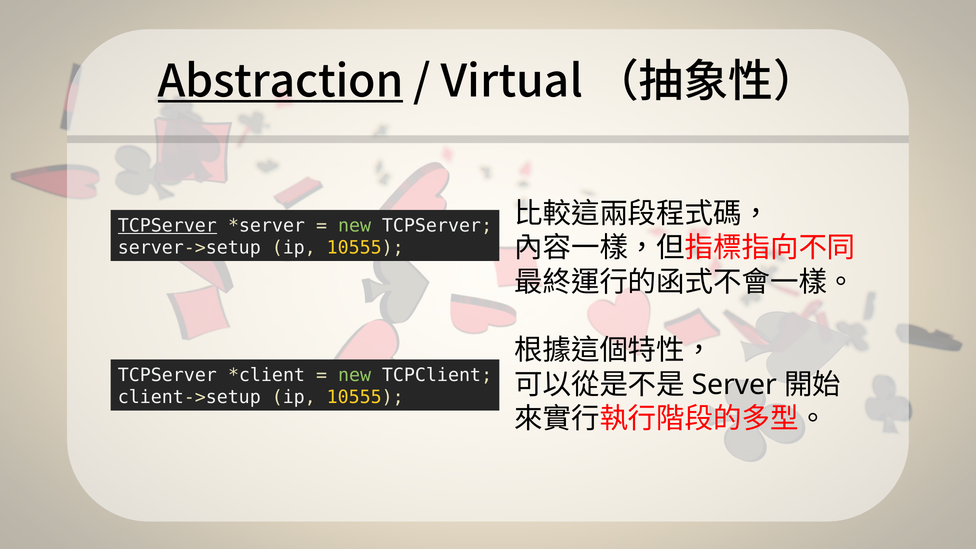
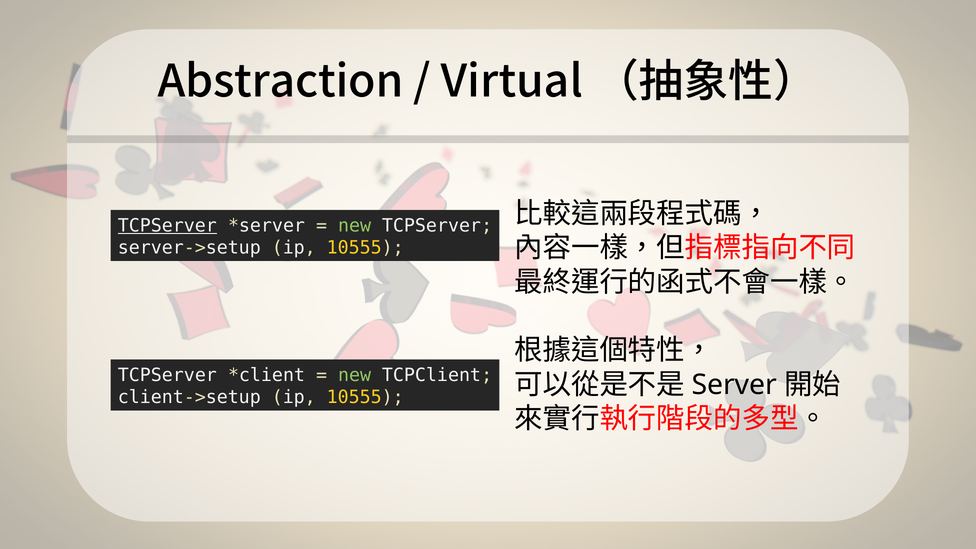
Abstraction underline: present -> none (281, 82)
